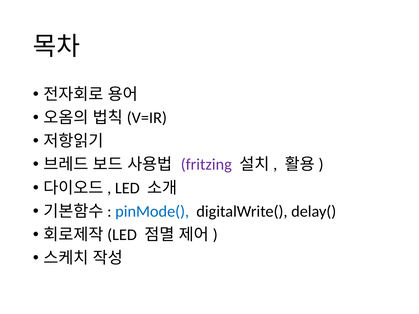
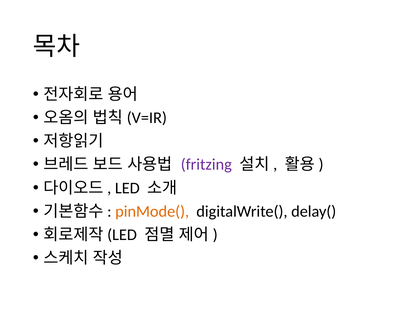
pinMode( colour: blue -> orange (152, 212)
